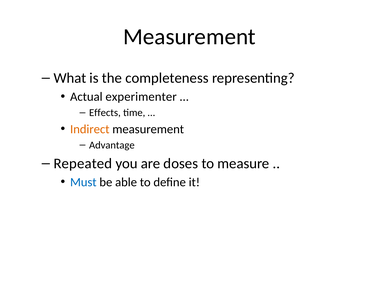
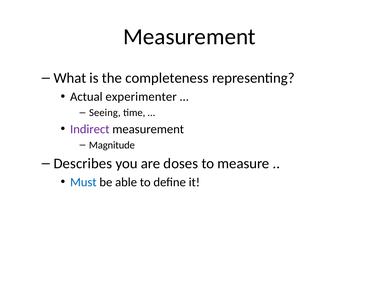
Effects: Effects -> Seeing (105, 113)
Indirect colour: orange -> purple (90, 129)
Advantage: Advantage -> Magnitude (112, 145)
Repeated: Repeated -> Describes (83, 164)
